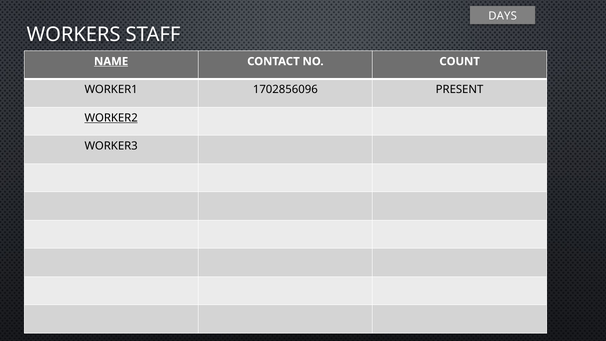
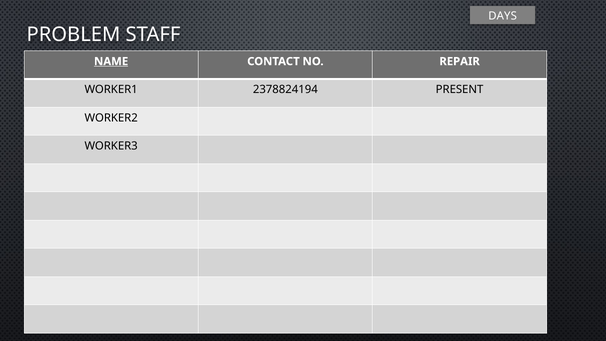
WORKERS: WORKERS -> PROBLEM (73, 34)
COUNT: COUNT -> REPAIR (460, 61)
1702856096: 1702856096 -> 2378824194 (285, 90)
WORKER2 underline: present -> none (111, 118)
